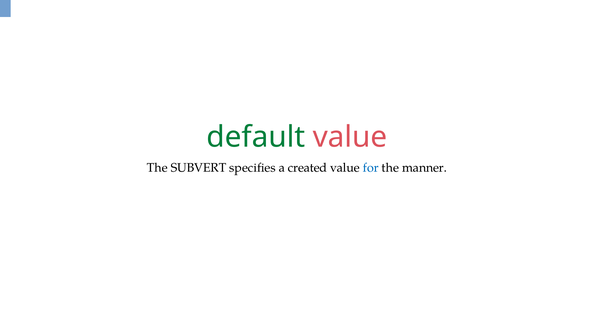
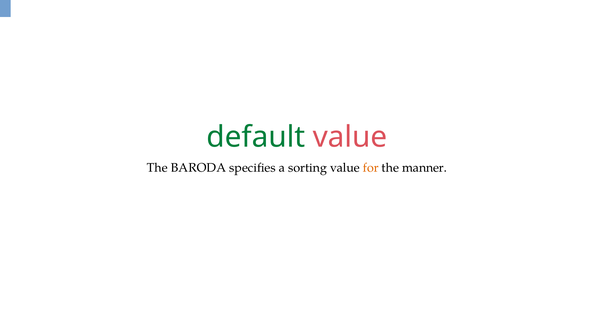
SUBVERT: SUBVERT -> BARODA (198, 168)
created: created -> sorting (307, 168)
for colour: blue -> orange (371, 168)
